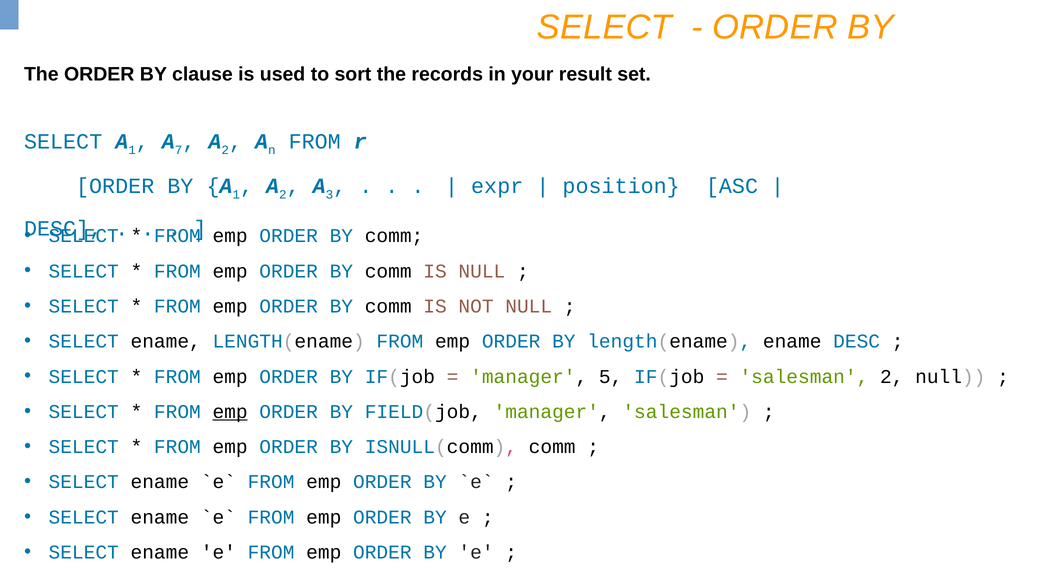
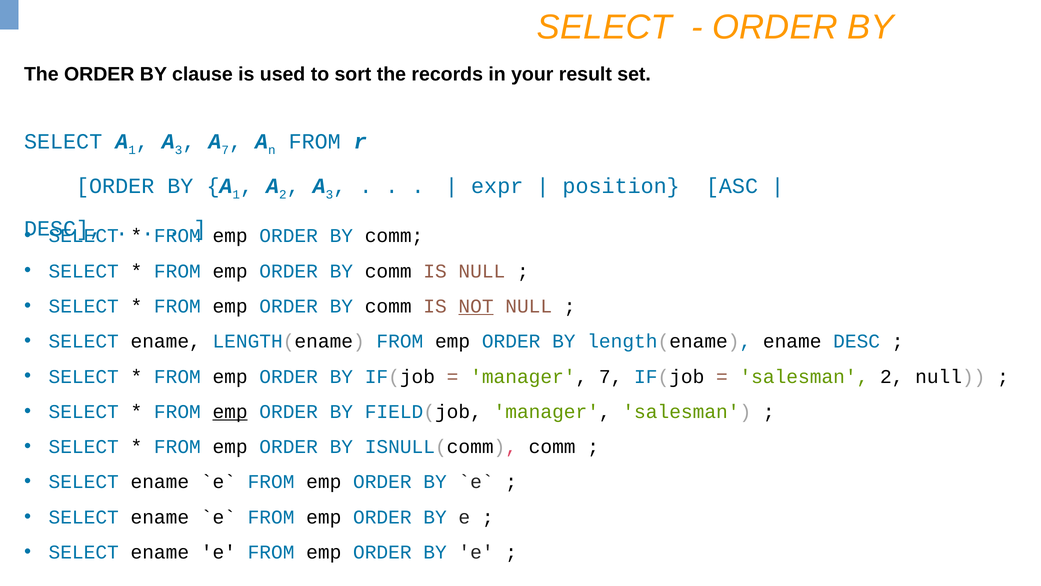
7: 7 -> 3 (179, 150)
2: 2 -> 7 (225, 150)
NOT underline: none -> present (476, 306)
manager 5: 5 -> 7 (611, 376)
